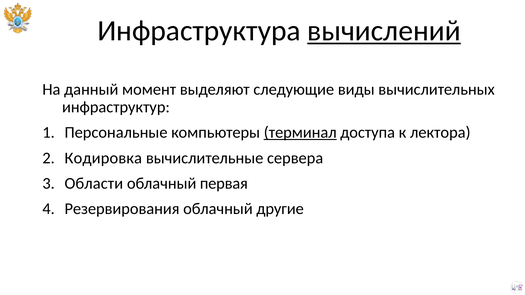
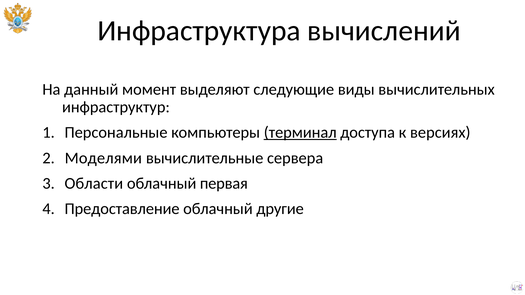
вычислений underline: present -> none (384, 31)
лектора: лектора -> версиях (440, 133)
Кодировка: Кодировка -> Моделями (103, 158)
Резервирования: Резервирования -> Предоставление (122, 209)
